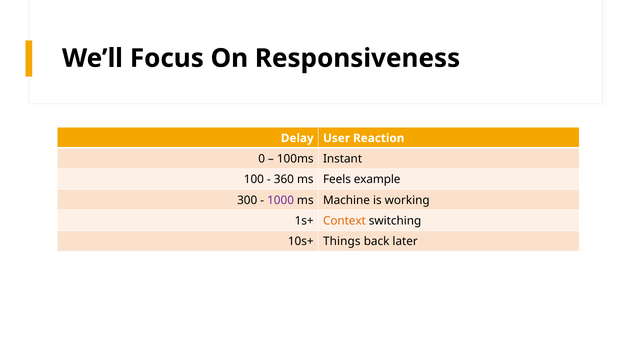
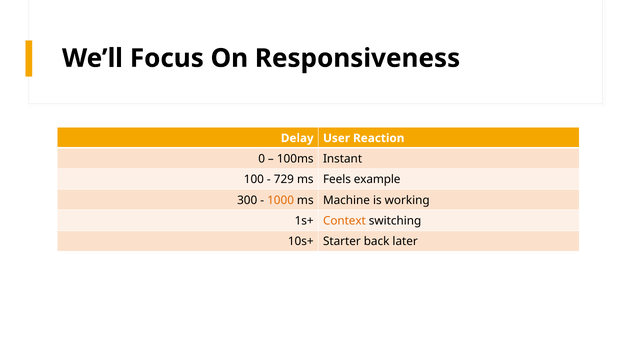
360: 360 -> 729 (284, 180)
1000 colour: purple -> orange (281, 200)
Things: Things -> Starter (342, 242)
